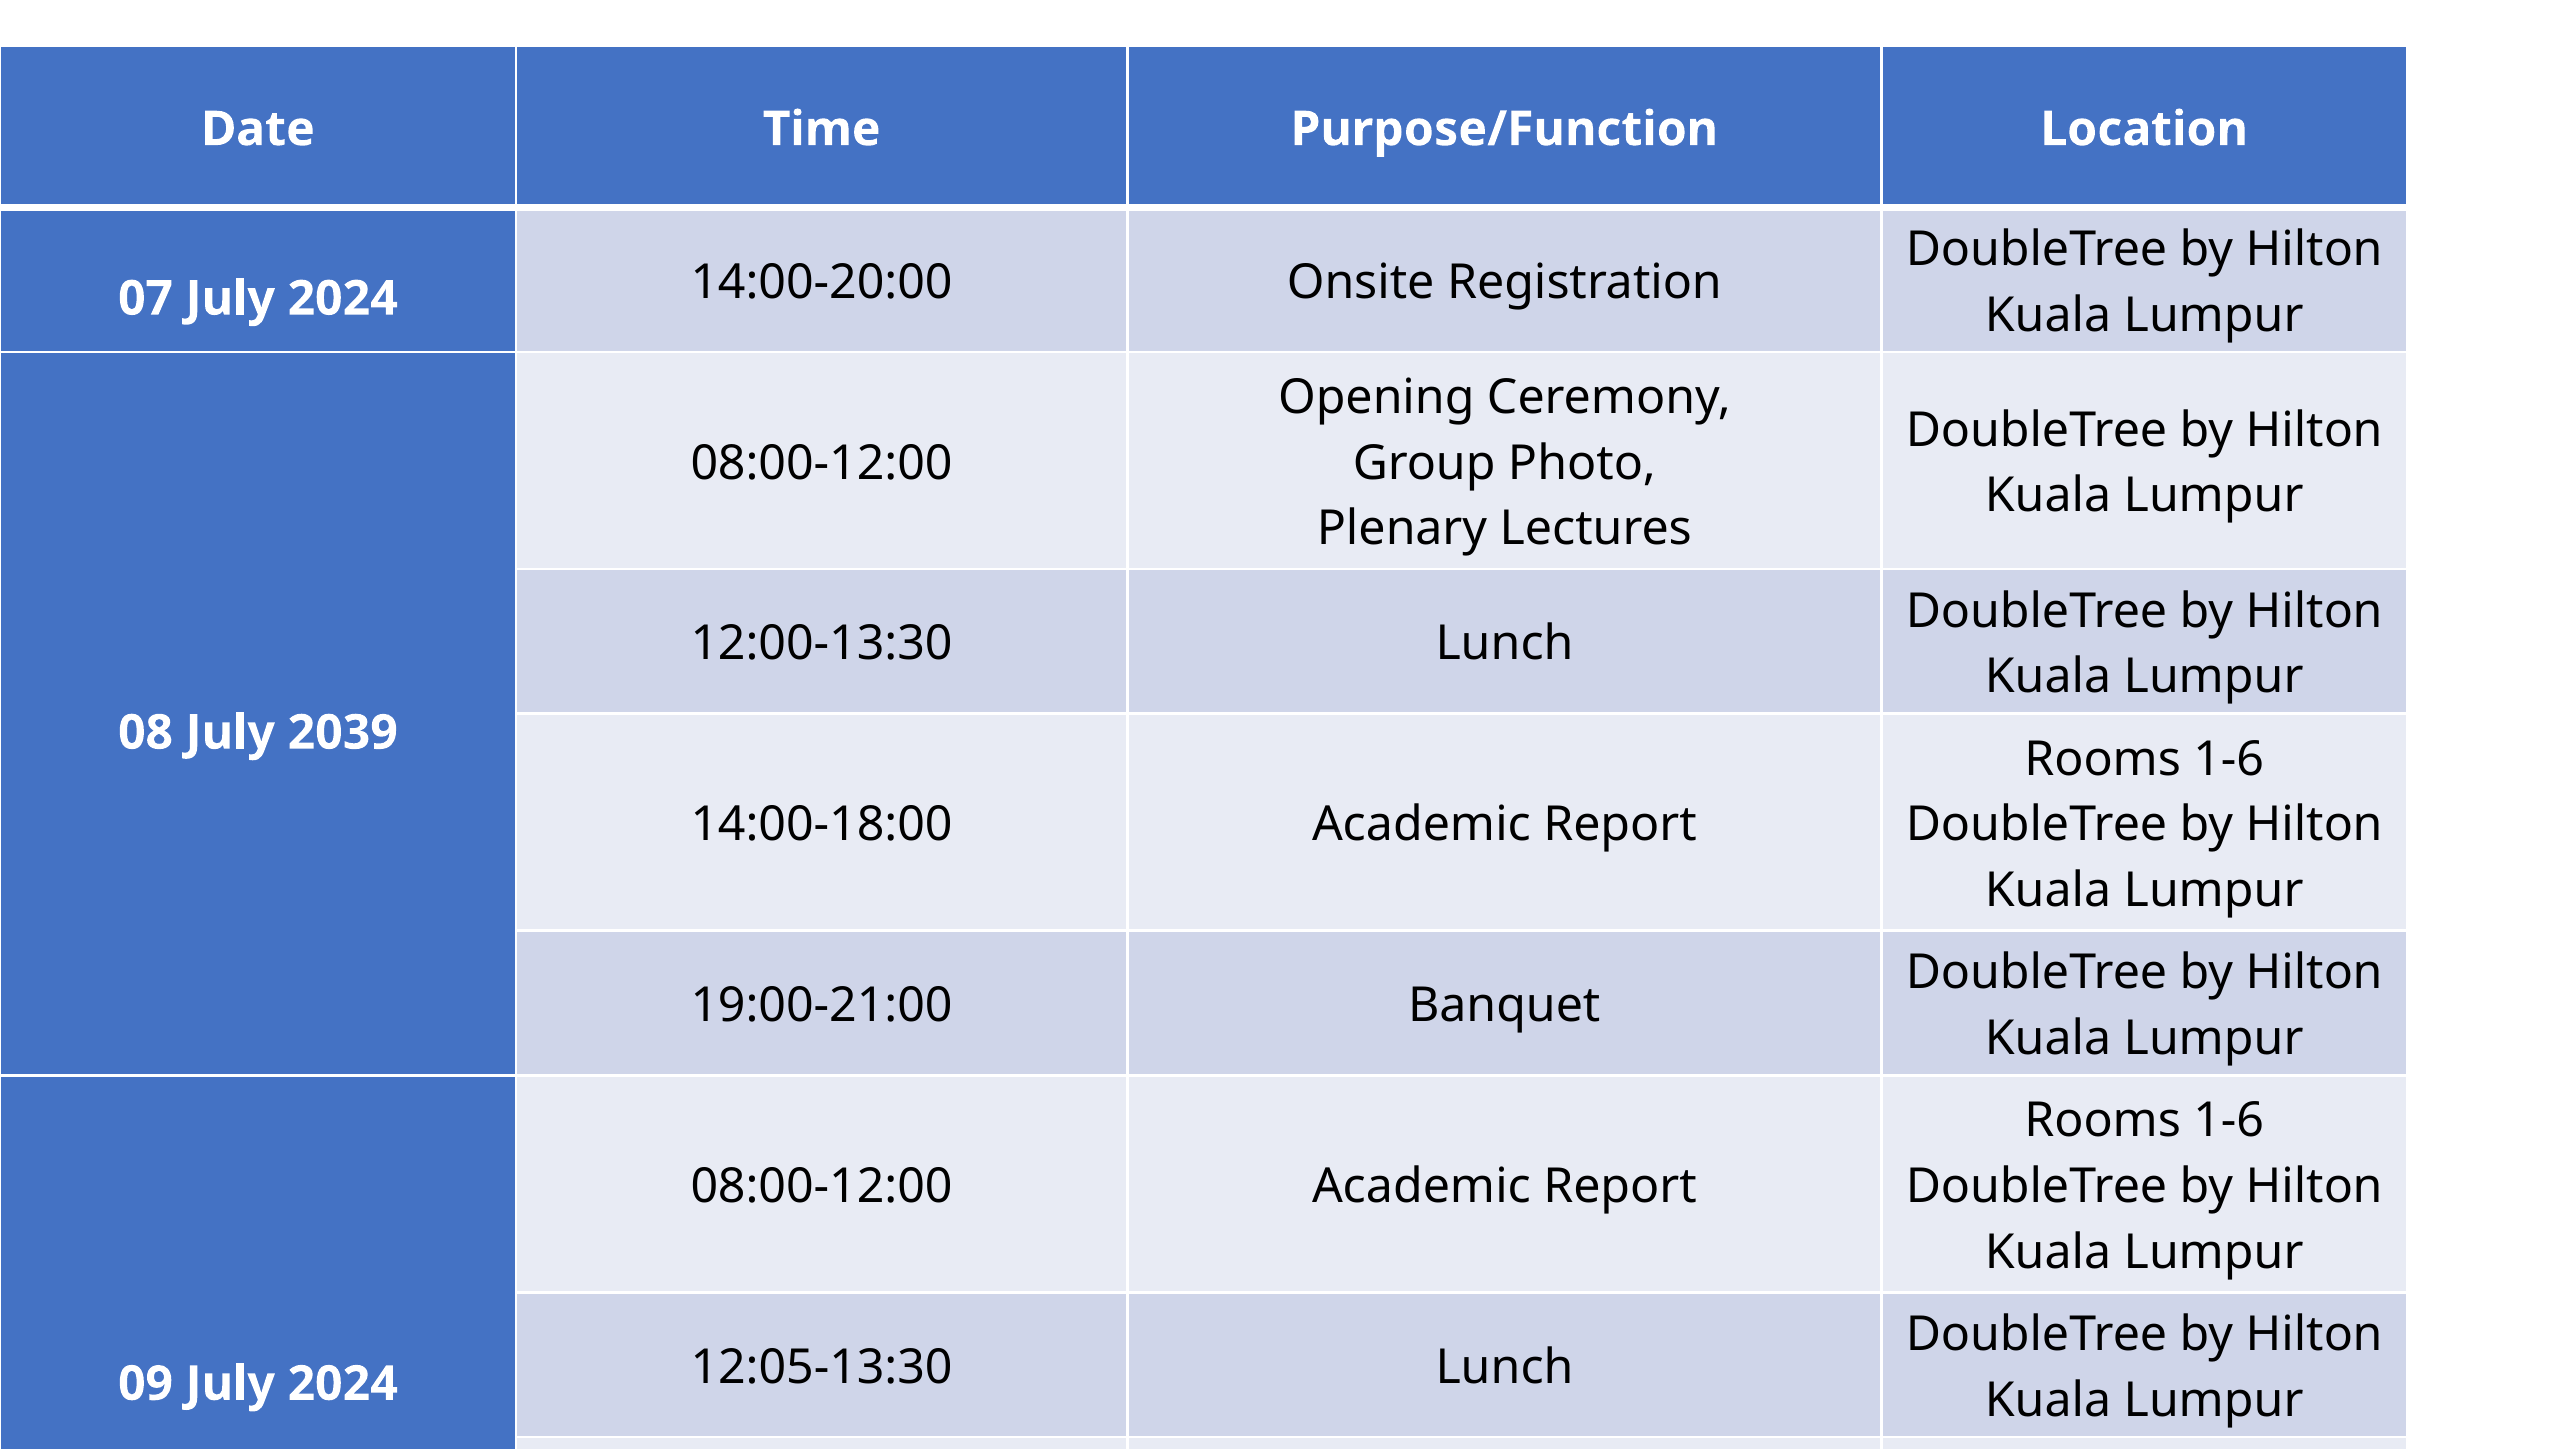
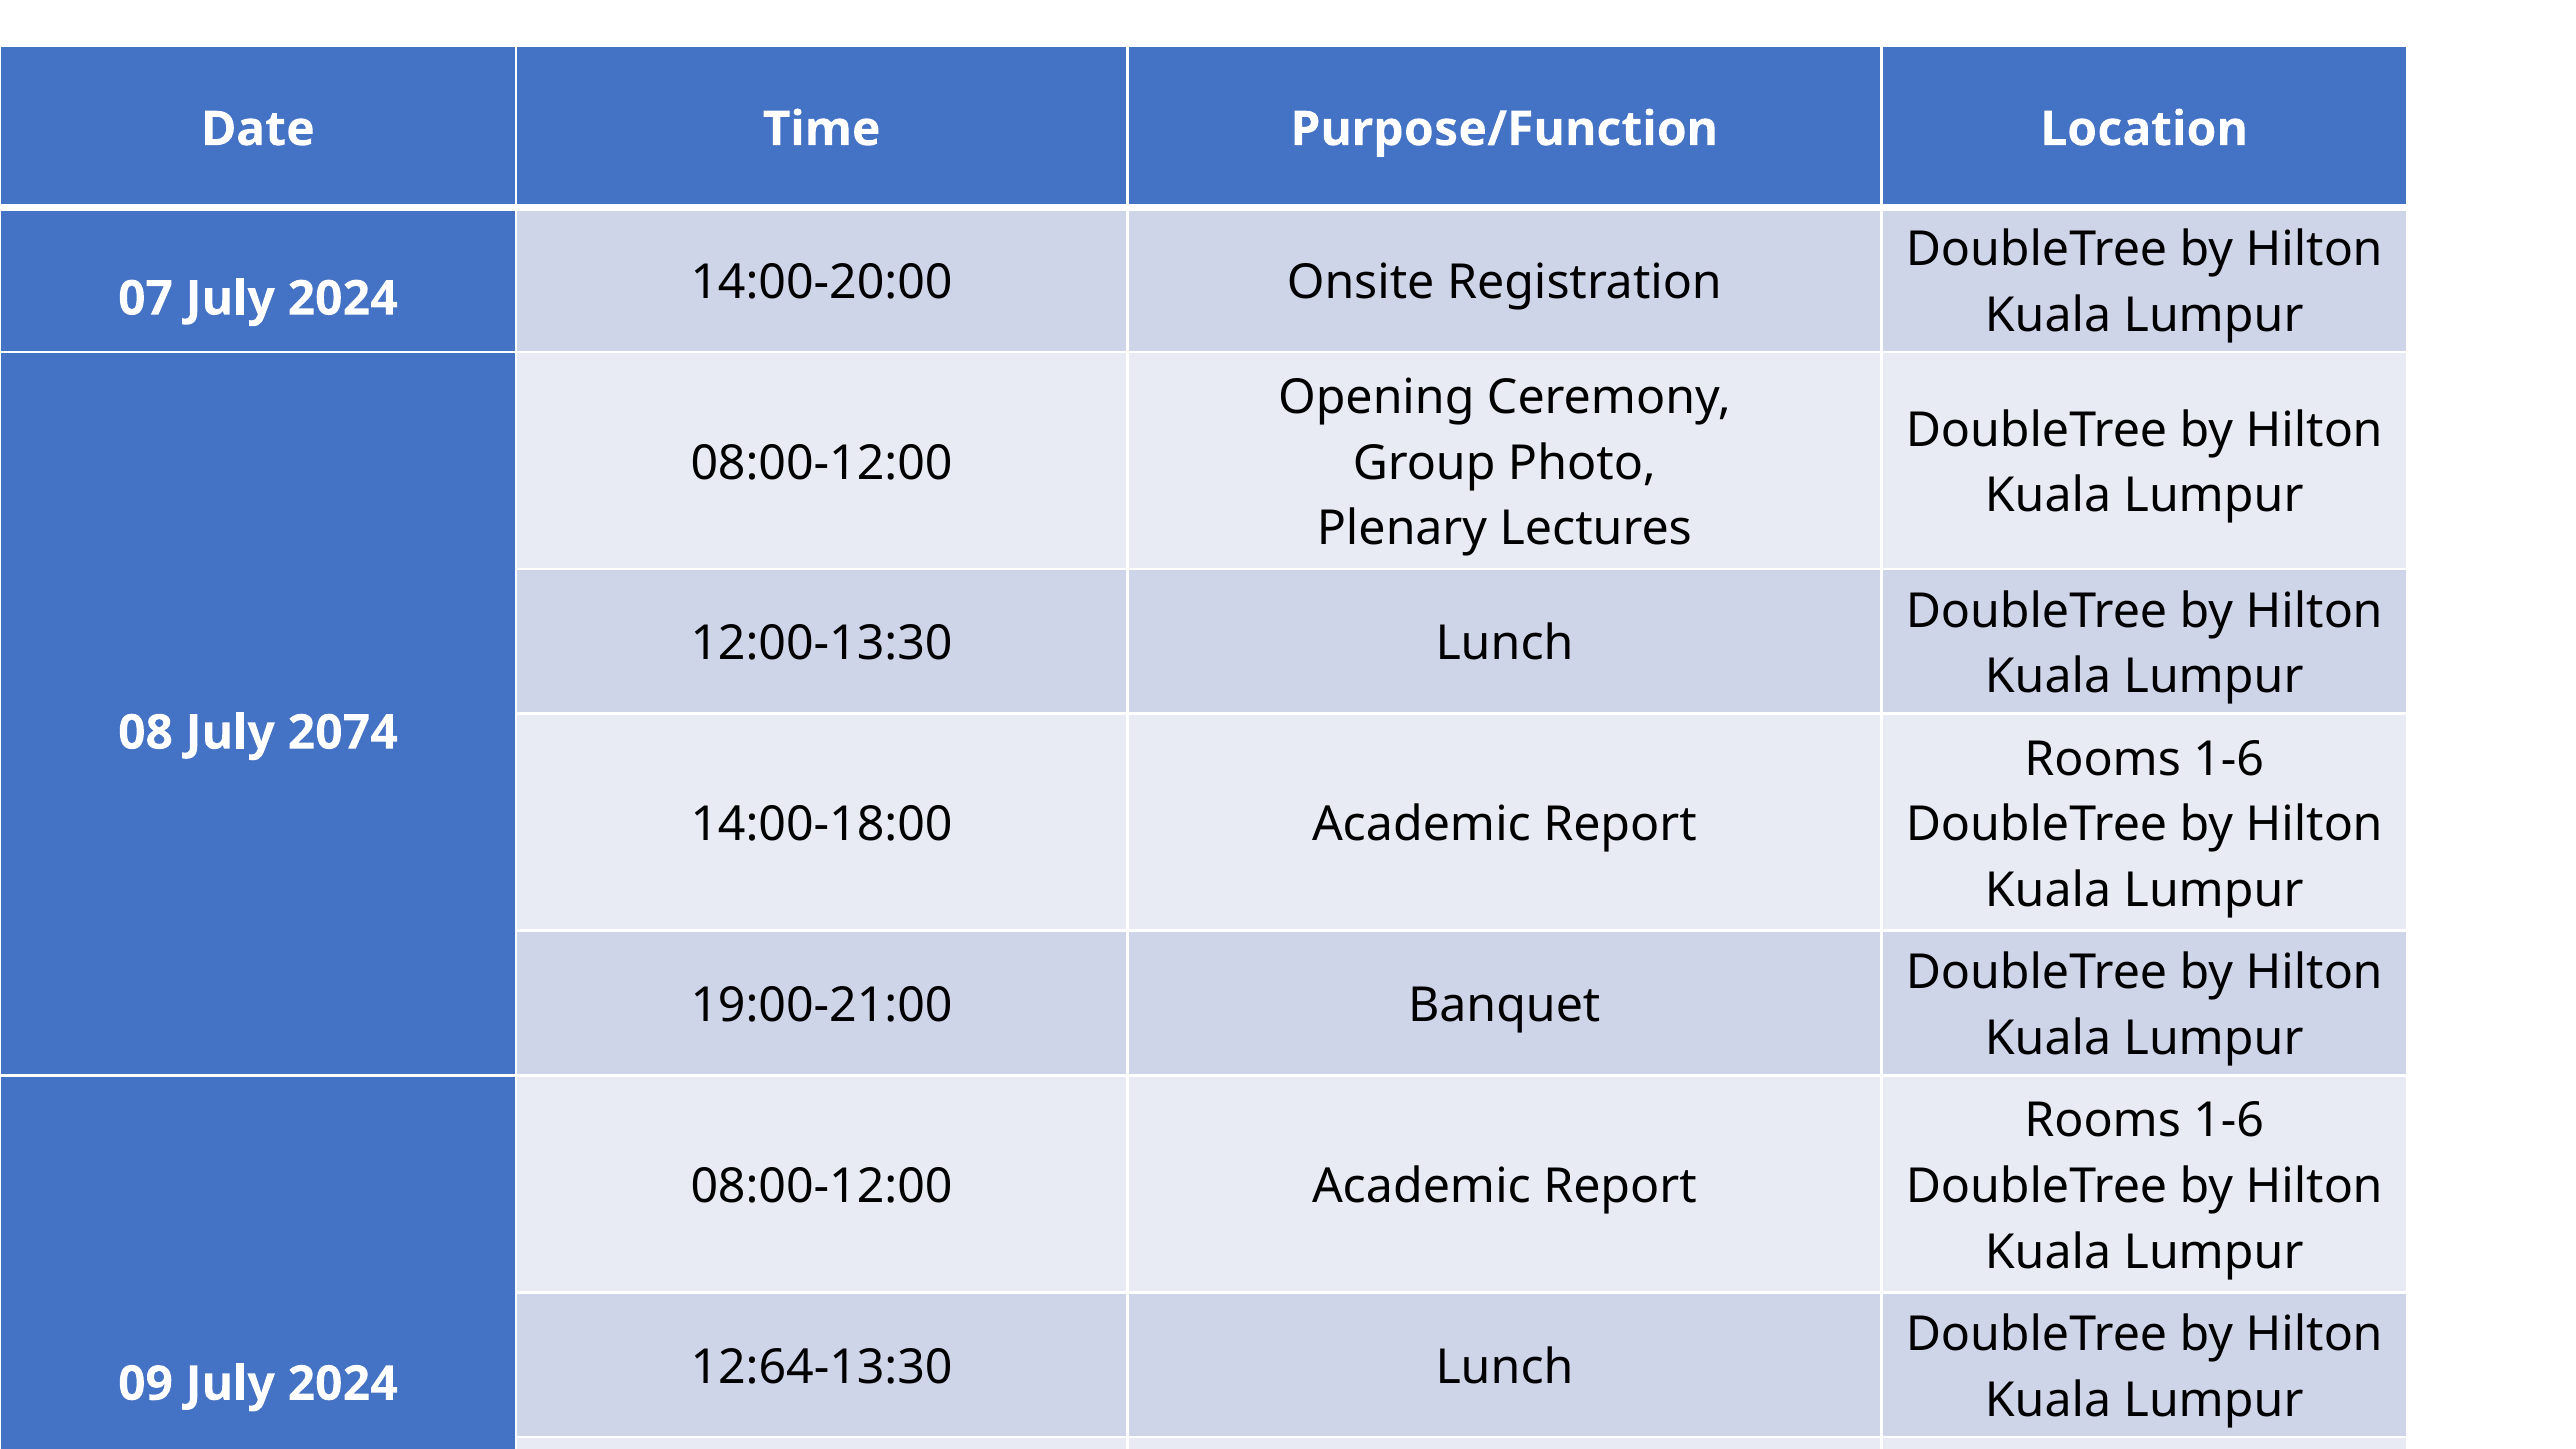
2039: 2039 -> 2074 (343, 733)
12:05-13:30: 12:05-13:30 -> 12:64-13:30 (822, 1367)
